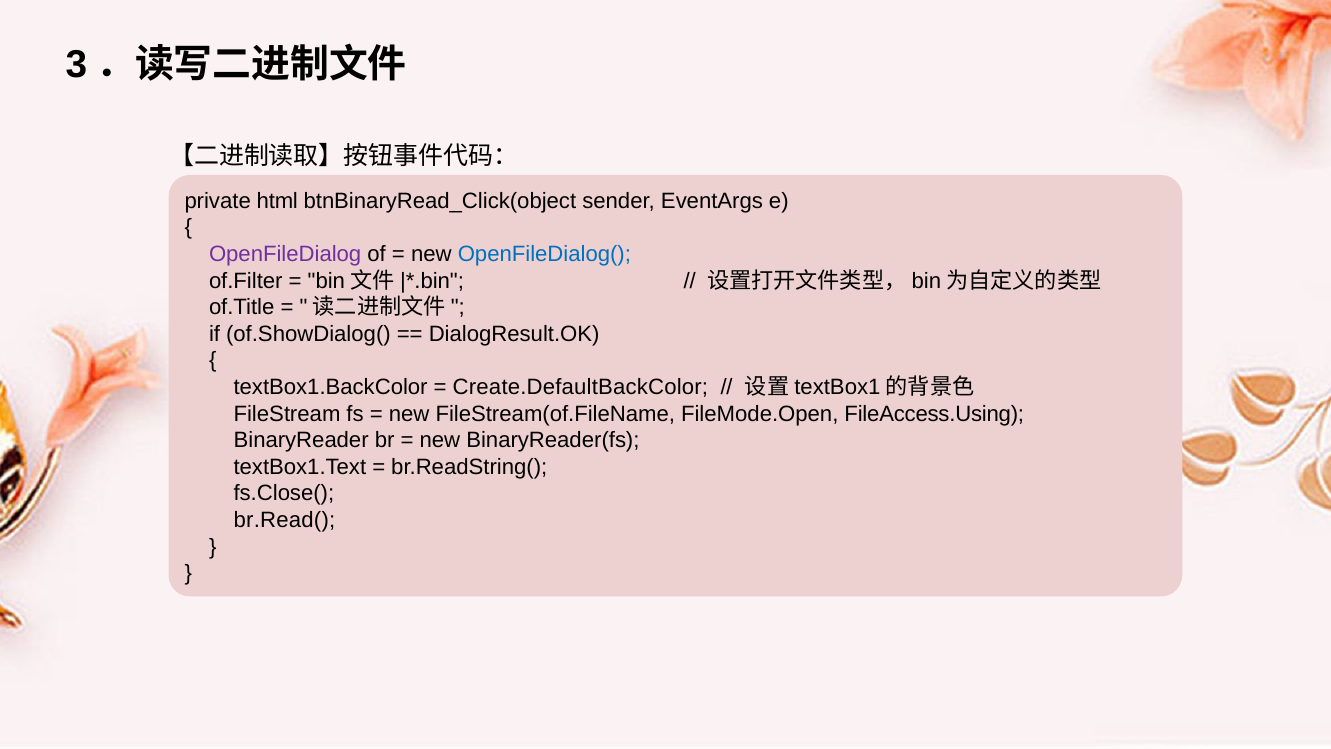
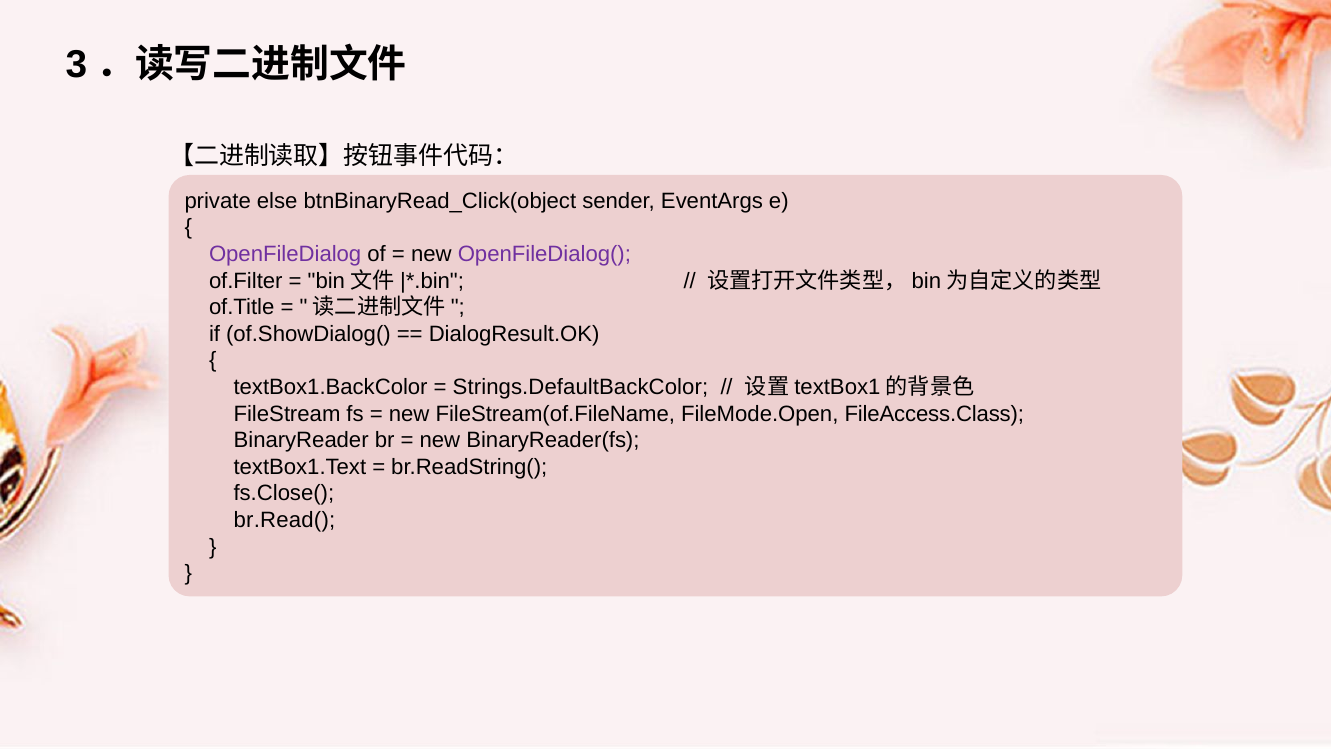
html: html -> else (277, 201)
OpenFileDialog( colour: blue -> purple (544, 254)
Create.DefaultBackColor: Create.DefaultBackColor -> Strings.DefaultBackColor (580, 387)
FileAccess.Using: FileAccess.Using -> FileAccess.Class (934, 414)
